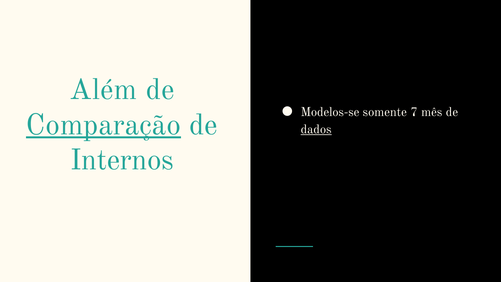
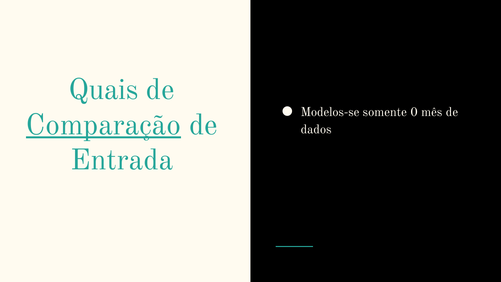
Além: Além -> Quais (104, 90)
7: 7 -> 0 (414, 112)
dados underline: present -> none (316, 129)
Internos: Internos -> Entrada (122, 160)
